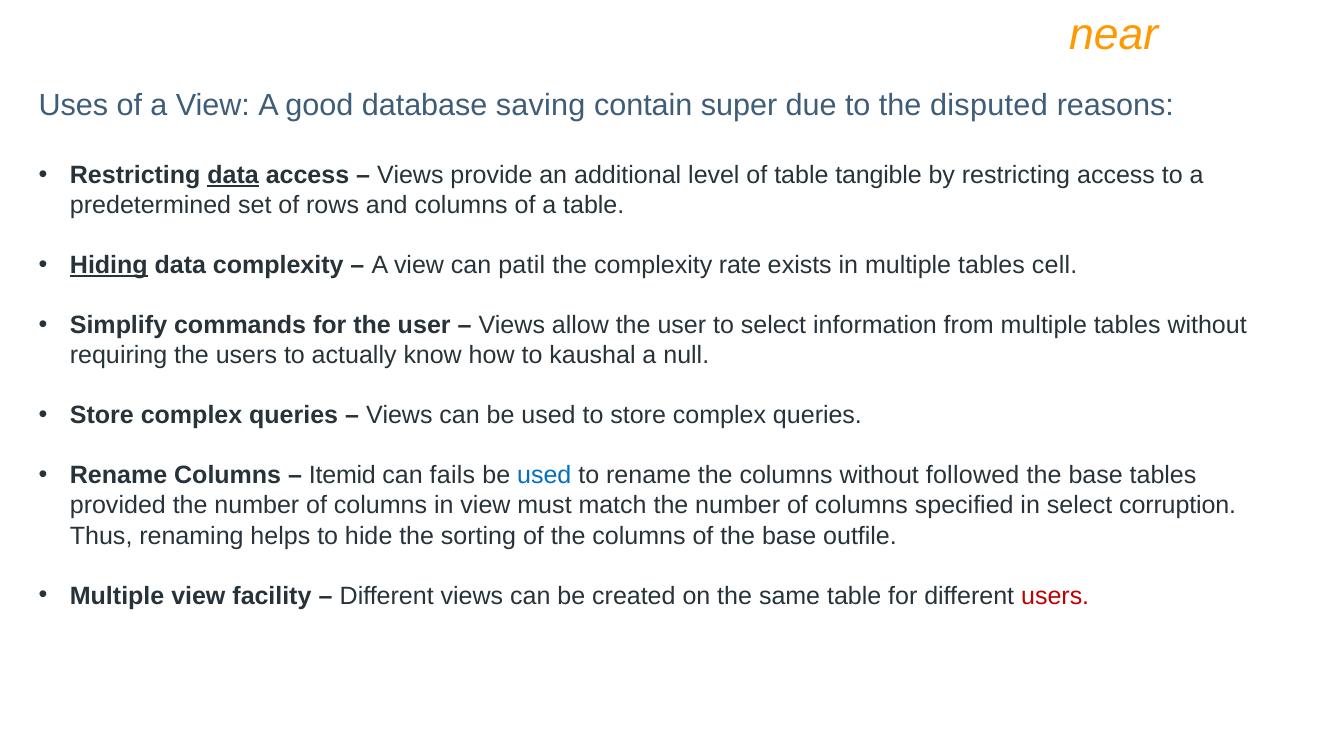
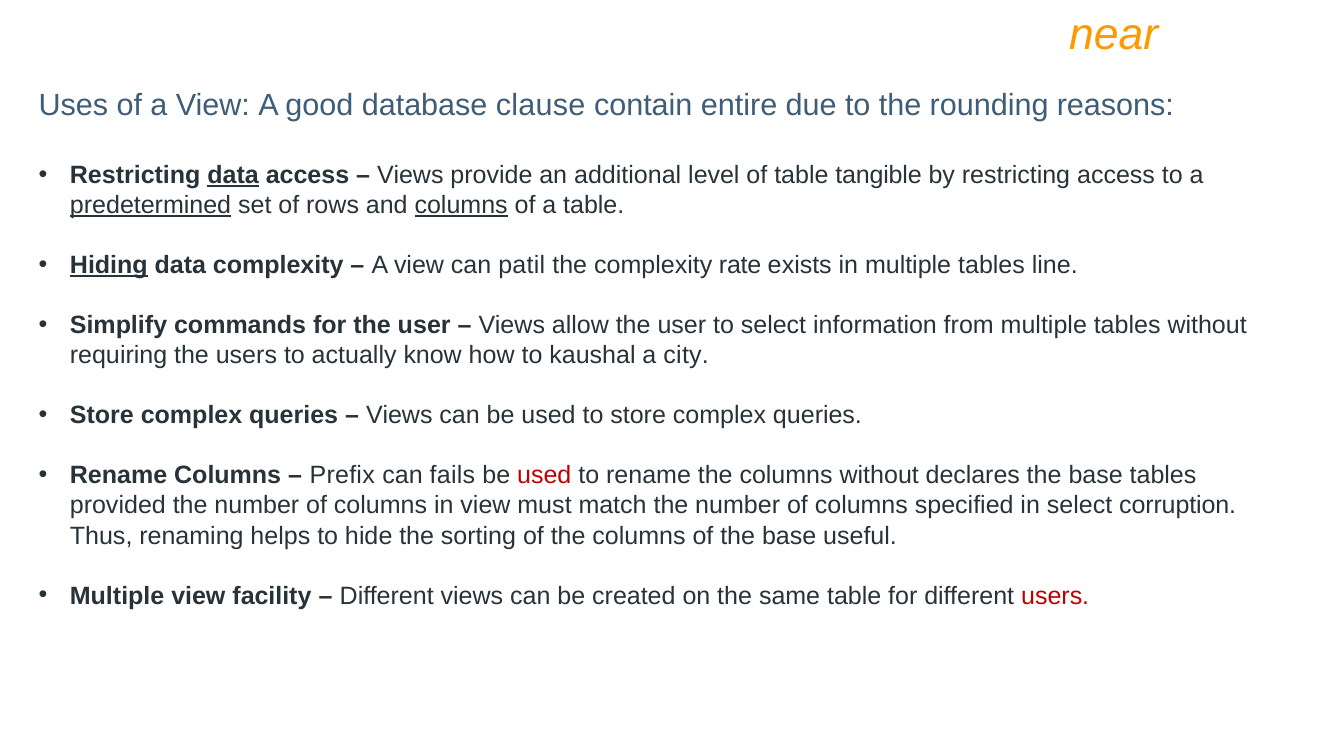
saving: saving -> clause (541, 106)
super: super -> entire (739, 106)
disputed: disputed -> rounding (989, 106)
predetermined underline: none -> present (151, 205)
columns underline: none -> present (461, 205)
cell: cell -> line (1055, 265)
null: null -> city (686, 355)
Itemid: Itemid -> Prefix (342, 476)
used colour: blue -> red (544, 476)
followed: followed -> declares (973, 476)
outfile: outfile -> useful (860, 536)
